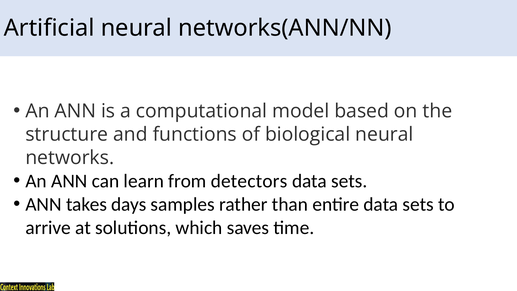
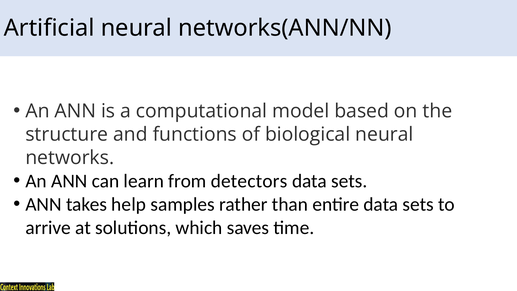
days: days -> help (129, 204)
